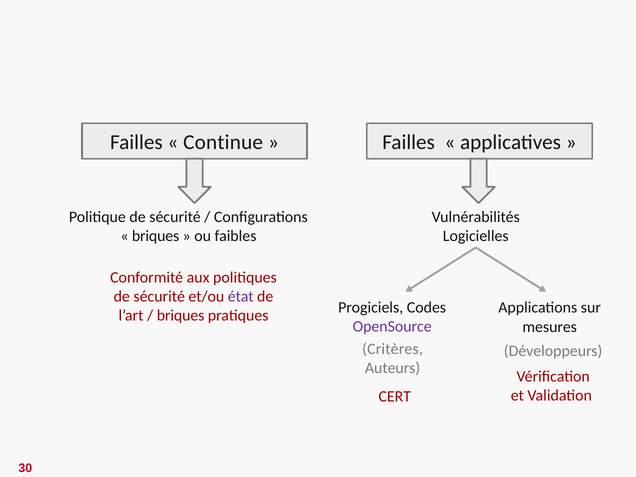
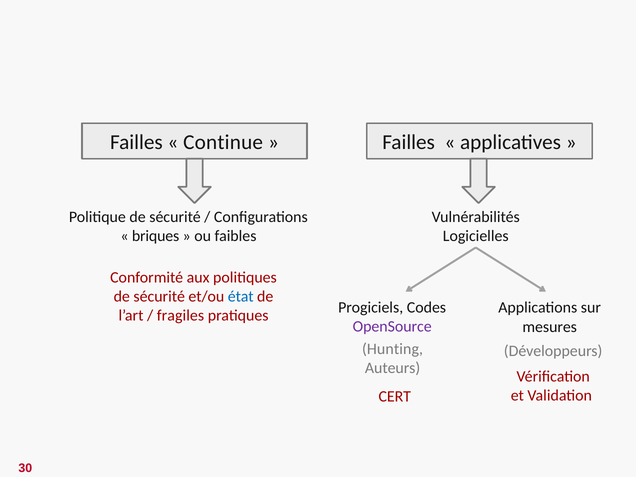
état colour: purple -> blue (241, 297)
briques: briques -> fragiles (180, 316)
Critères: Critères -> Hunting (393, 349)
